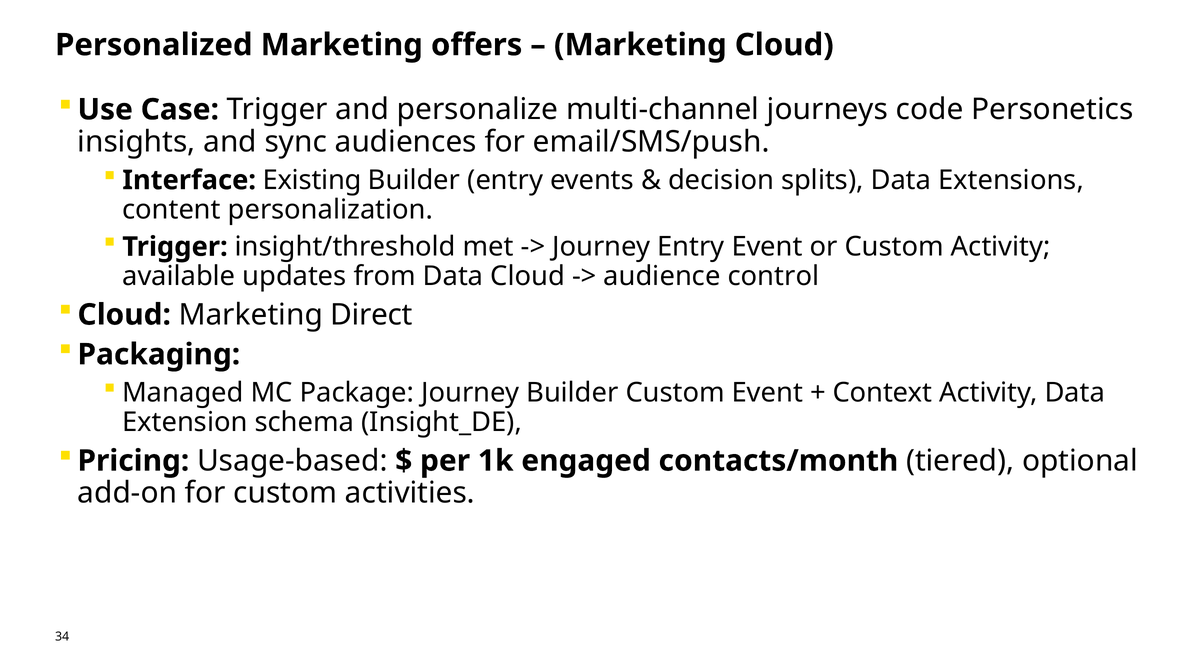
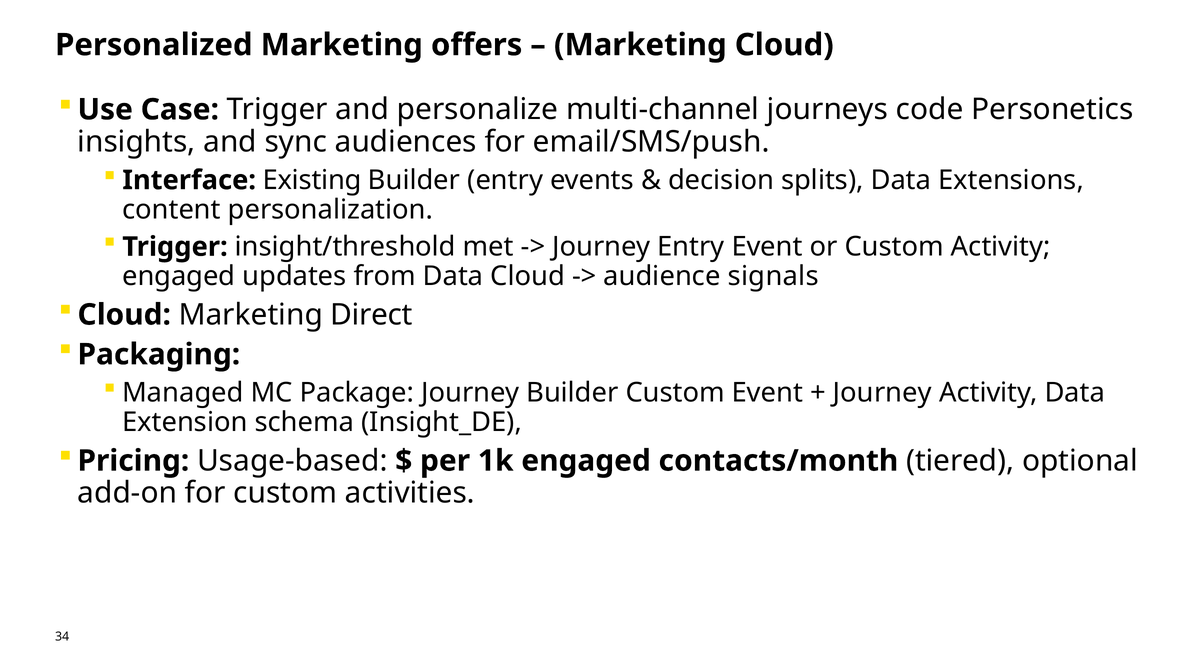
available: available -> engaged (179, 276)
control: control -> signals (773, 276)
Context: Context -> Journey (882, 393)
